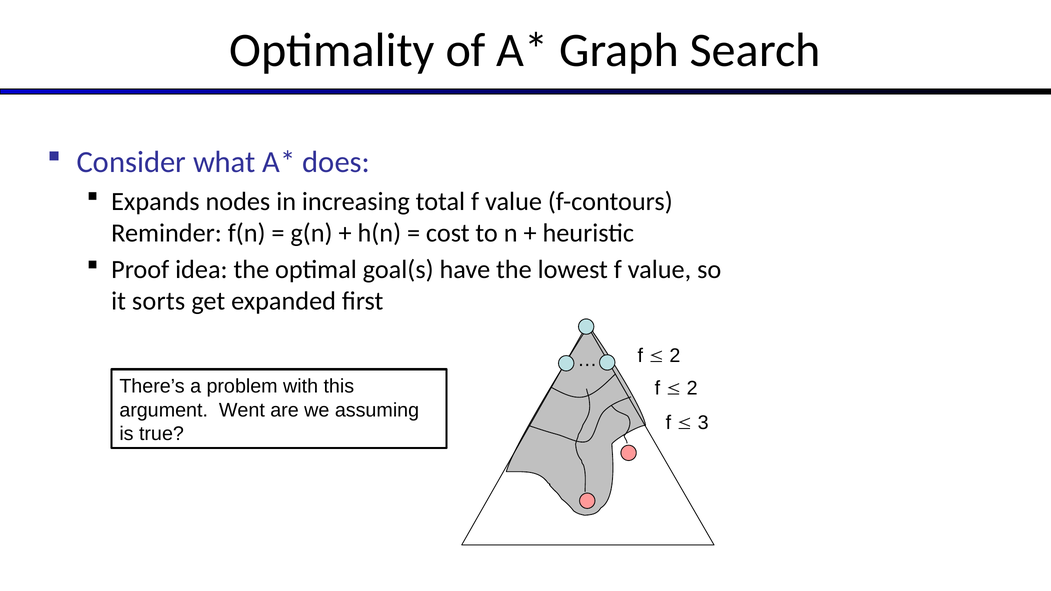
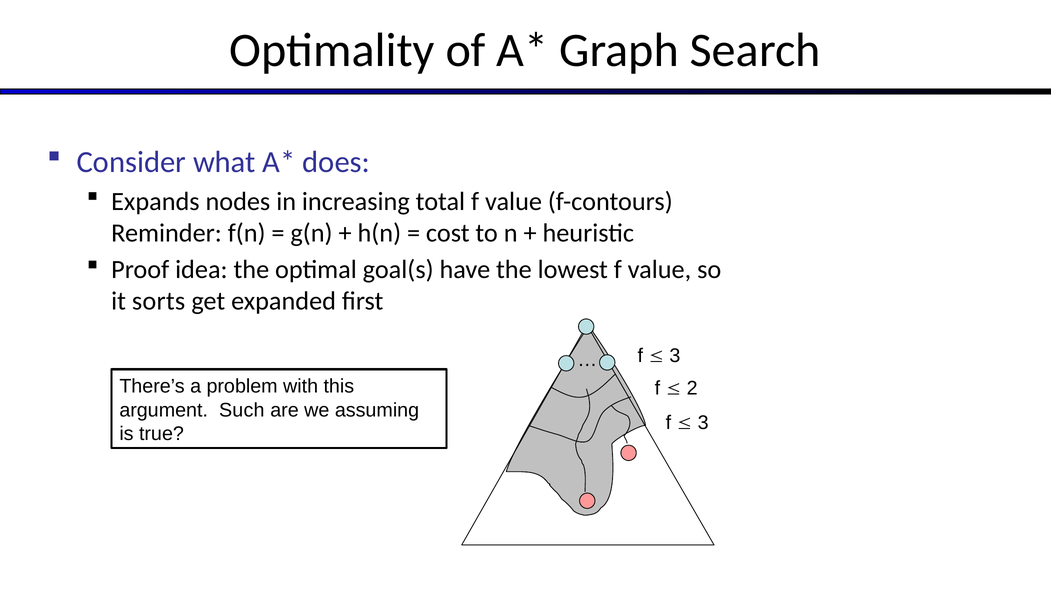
2: 2 -> 3 (675, 356)
Went: Went -> Such (242, 410)
